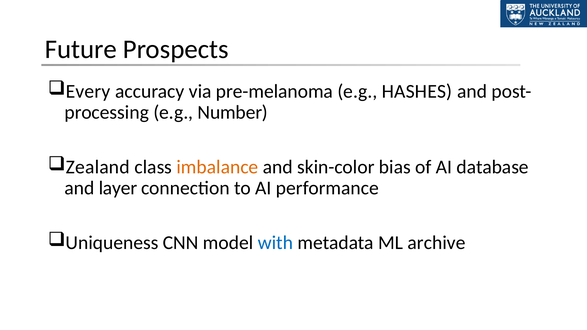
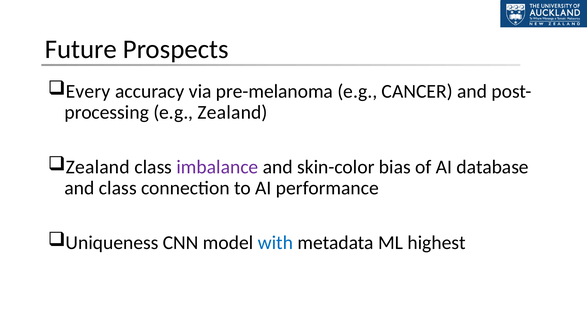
HASHES: HASHES -> CANCER (417, 91)
e.g Number: Number -> Zealand (233, 113)
imbalance colour: orange -> purple (217, 167)
and layer: layer -> class (118, 188)
archive: archive -> highest (437, 243)
